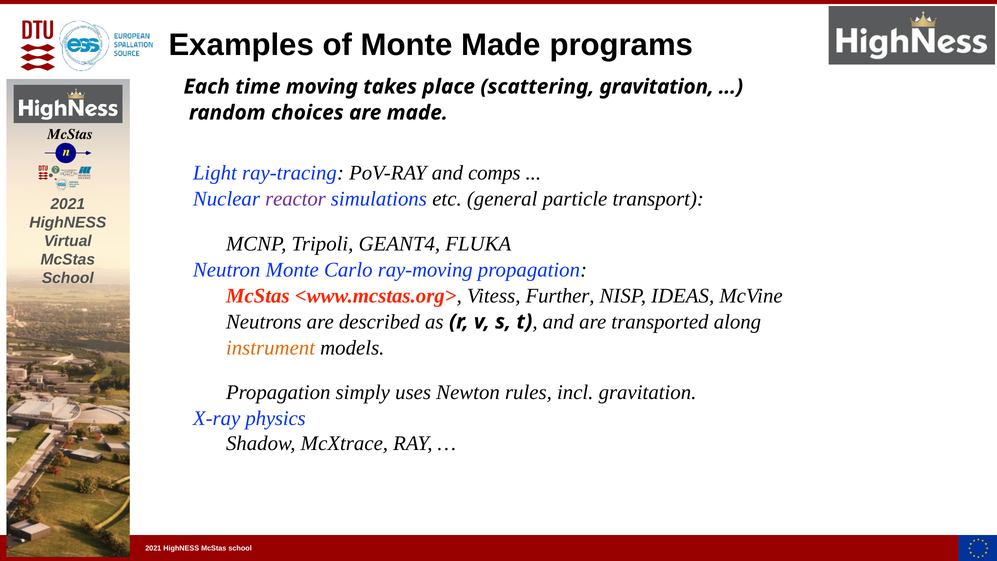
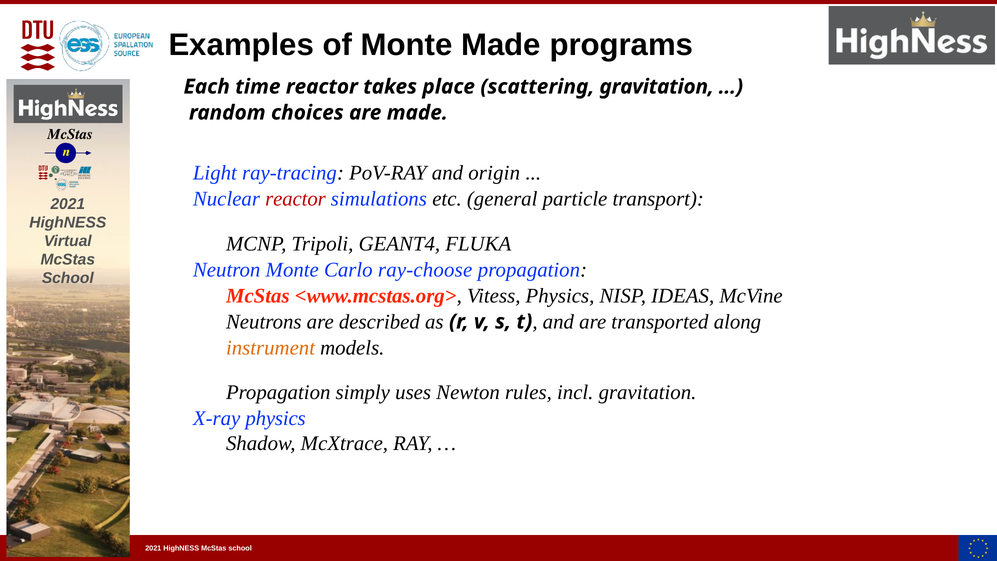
time moving: moving -> reactor (322, 87)
comps: comps -> origin (494, 173)
reactor colour: purple -> red (295, 199)
ray-moving: ray-moving -> ray-choose (425, 270)
Vitess Further: Further -> Physics (560, 296)
